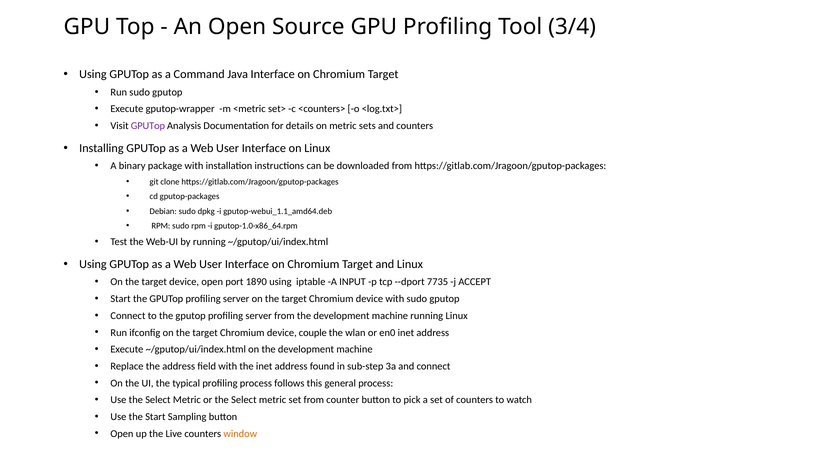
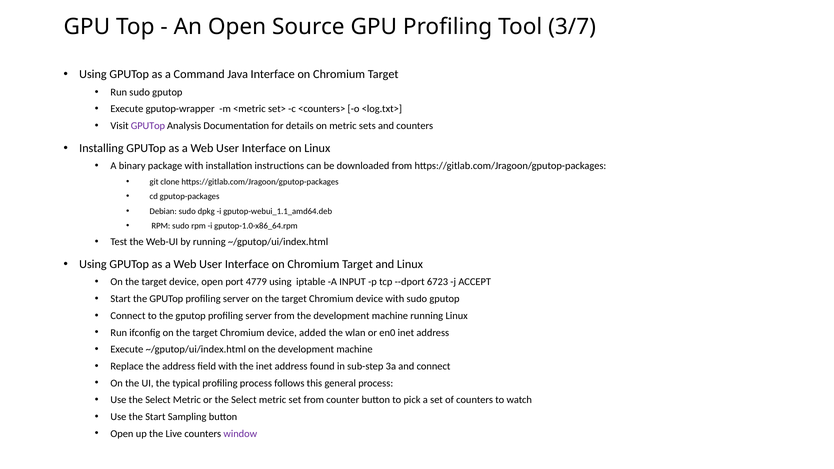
3/4: 3/4 -> 3/7 (572, 27)
1890: 1890 -> 4779 (256, 282)
7735: 7735 -> 6723 (438, 282)
couple: couple -> added (313, 333)
window colour: orange -> purple (240, 434)
